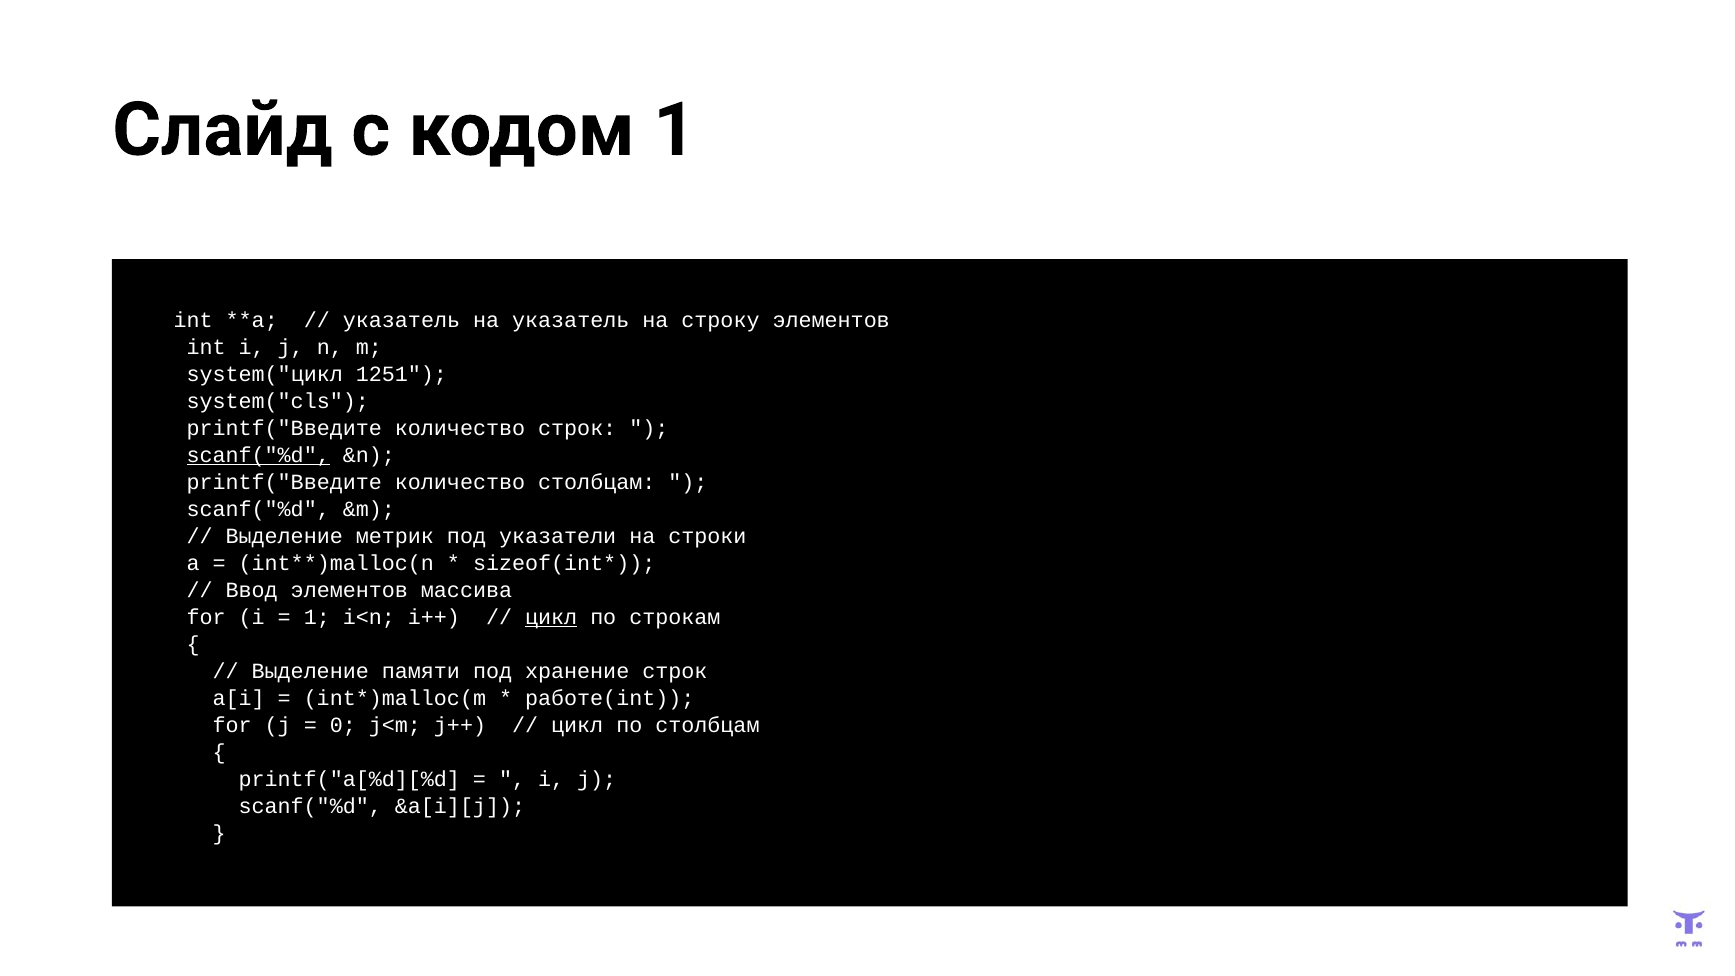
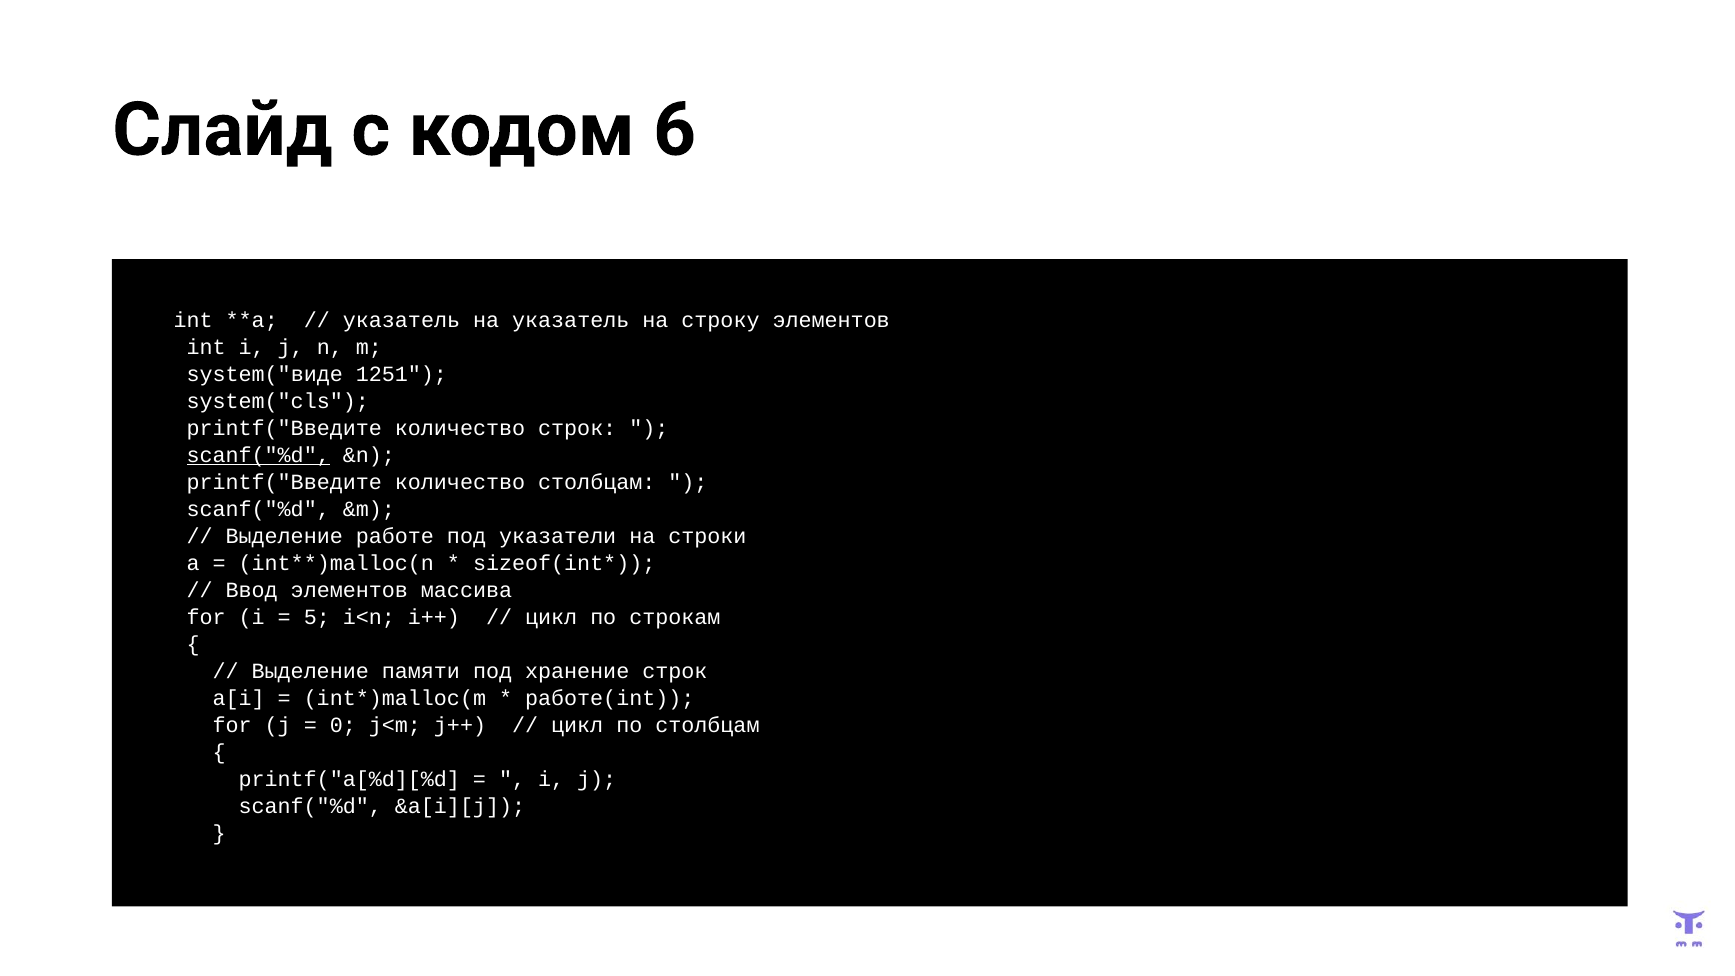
кодом 1: 1 -> 6 (675, 130)
system("цикл: system("цикл -> system("виде (265, 374)
метрик: метрик -> работе (395, 536)
1: 1 -> 5 (317, 617)
цикл underline: present -> none (551, 617)
